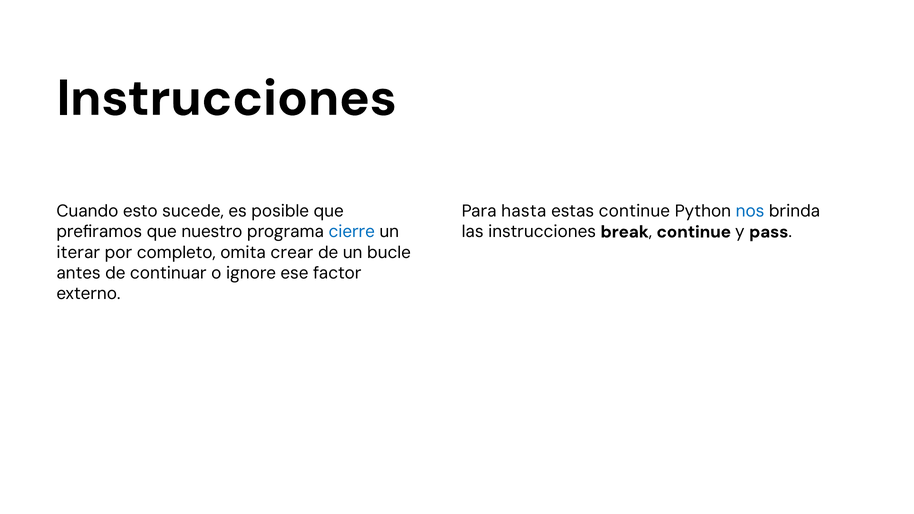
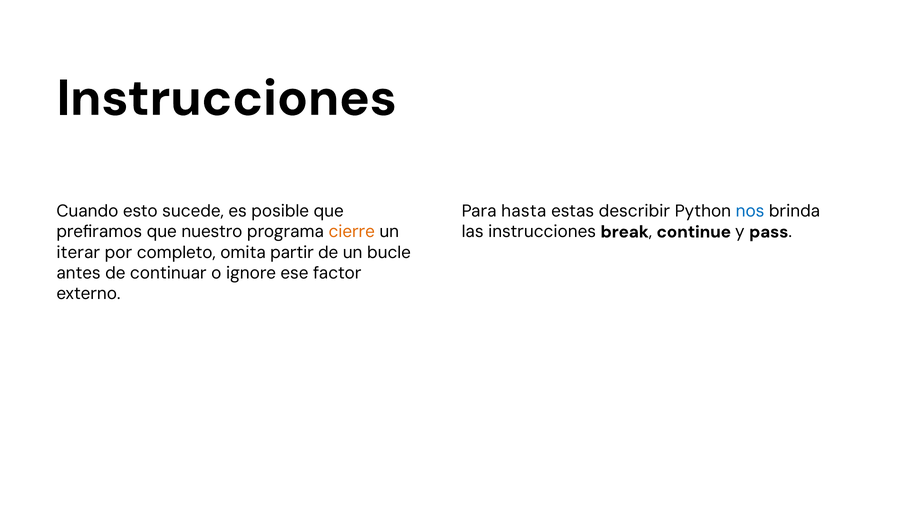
estas continue: continue -> describir (634, 211)
cierre colour: blue -> orange (352, 232)
crear: crear -> partir (292, 252)
